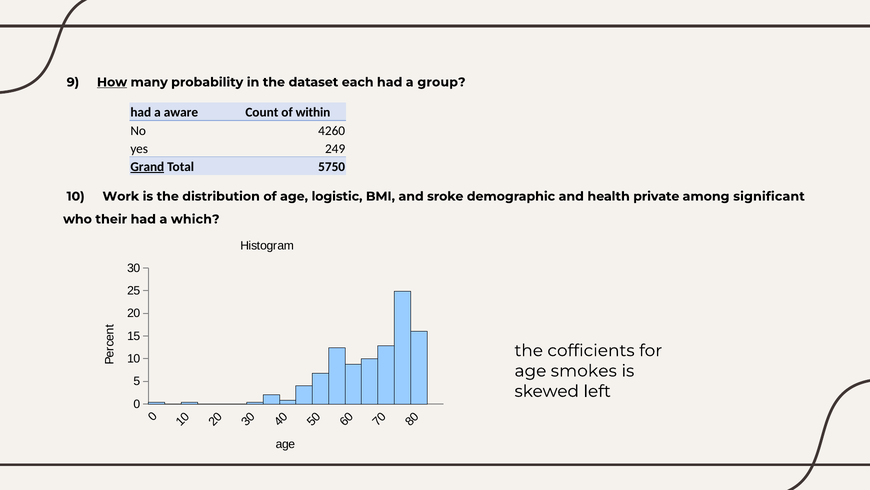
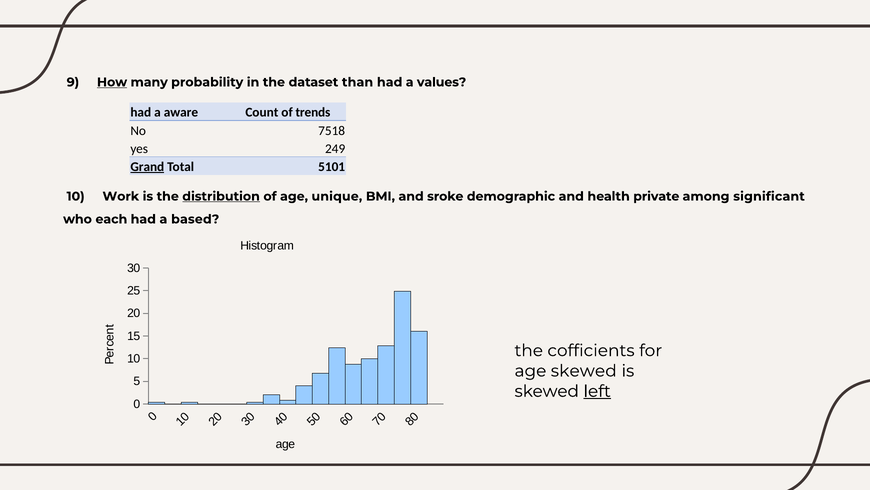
each: each -> than (358, 82)
group: group -> values (442, 82)
within: within -> trends (313, 112)
4260: 4260 -> 7518 (332, 130)
5750: 5750 -> 5101 (332, 167)
distribution underline: none -> present (221, 196)
logistic: logistic -> unique (337, 196)
their: their -> each (111, 219)
which: which -> based (195, 219)
age smokes: smokes -> skewed (584, 370)
left underline: none -> present (597, 391)
